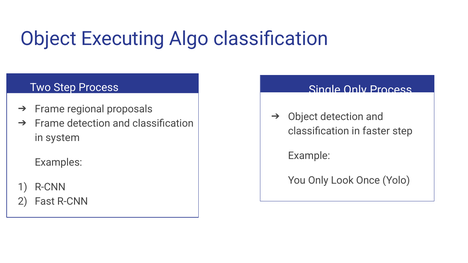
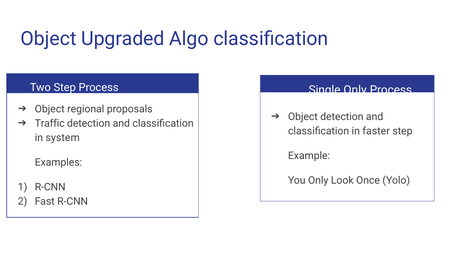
Executing: Executing -> Upgraded (123, 39)
Frame: Frame -> Object (50, 109)
Frame: Frame -> Traffic (50, 123)
